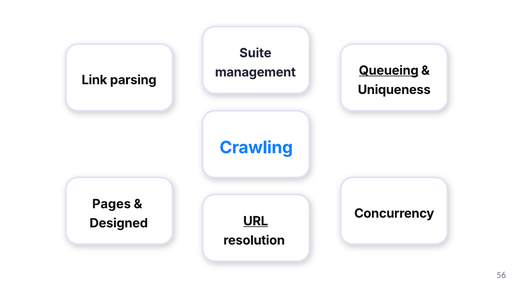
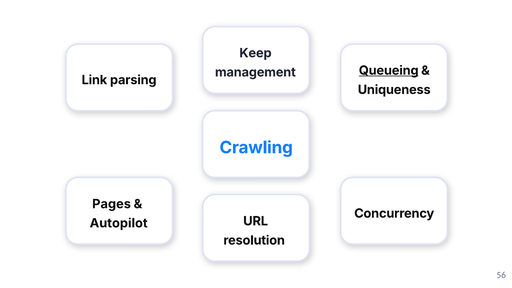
Suite: Suite -> Keep (255, 53)
URL underline: present -> none (256, 221)
Designed: Designed -> Autopilot (119, 223)
